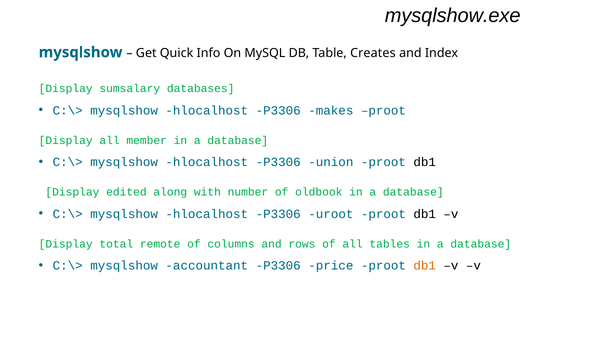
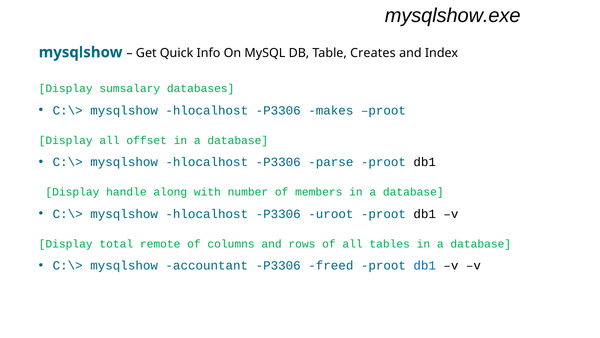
member: member -> offset (147, 140)
union: union -> parse (331, 162)
edited: edited -> handle (126, 192)
oldbook: oldbook -> members (319, 192)
price: price -> freed (331, 265)
db1 colour: orange -> blue (425, 265)
